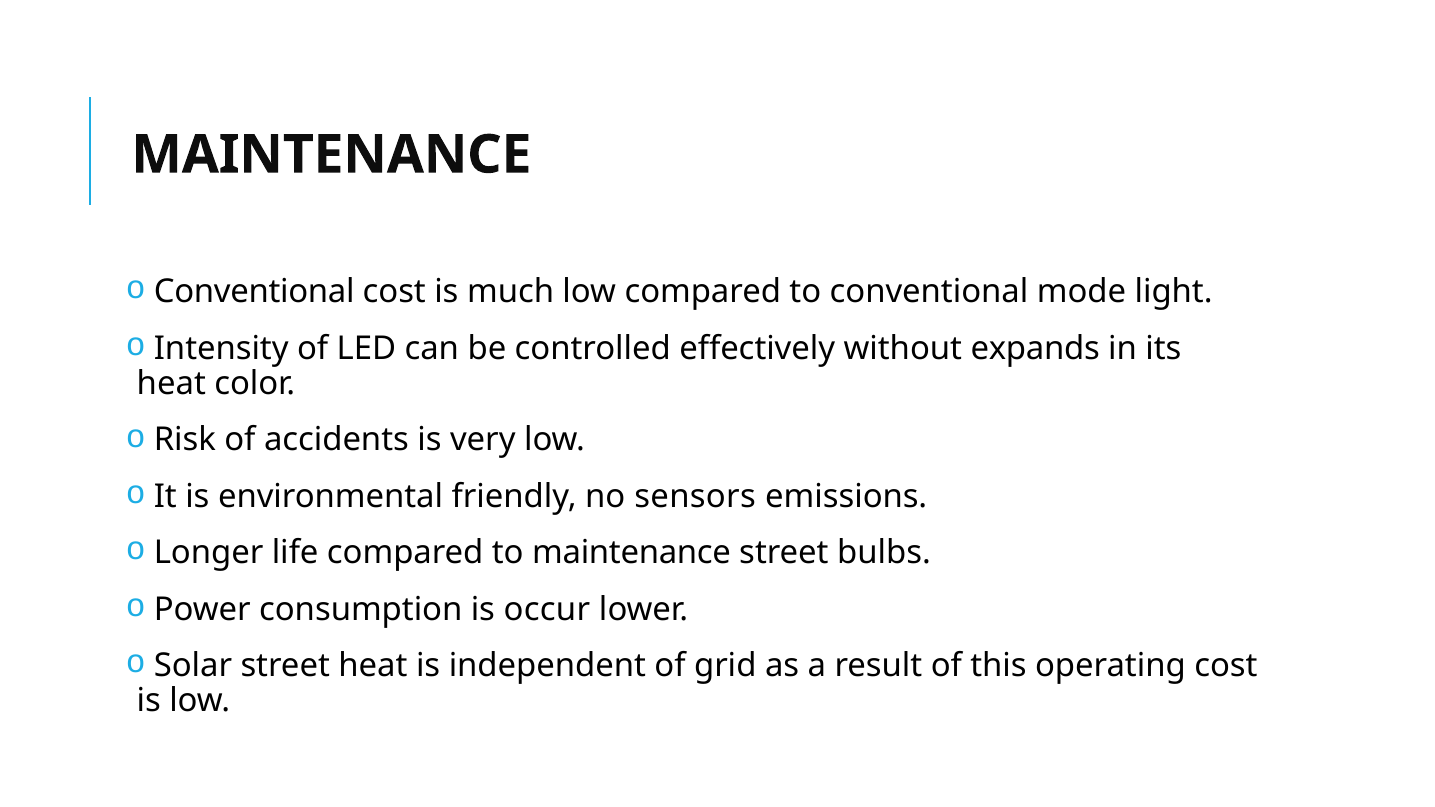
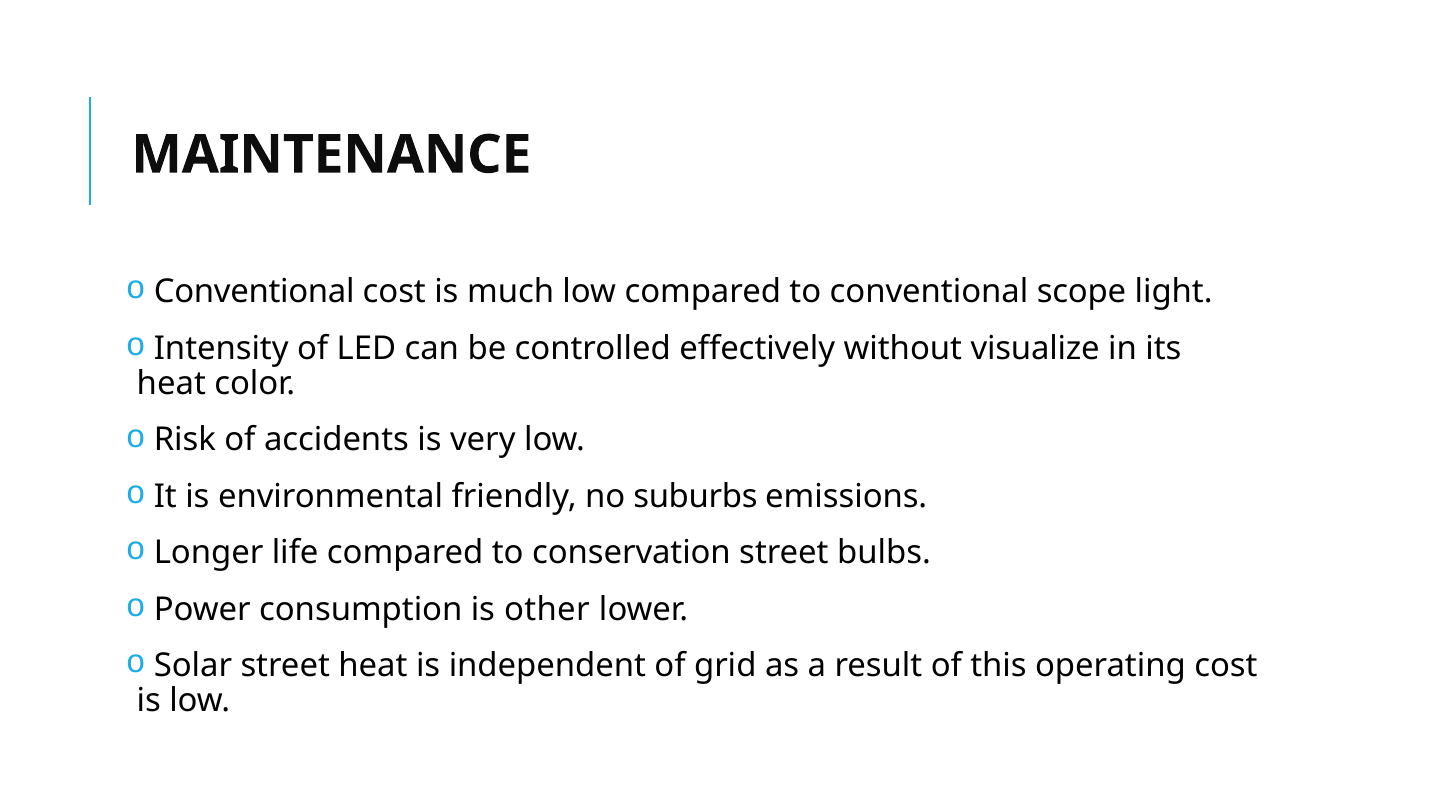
mode: mode -> scope (1082, 292)
expands: expands -> visualize (1035, 348)
sensors: sensors -> suburbs (695, 497)
to maintenance: maintenance -> conservation (631, 553)
occur: occur -> other (547, 609)
